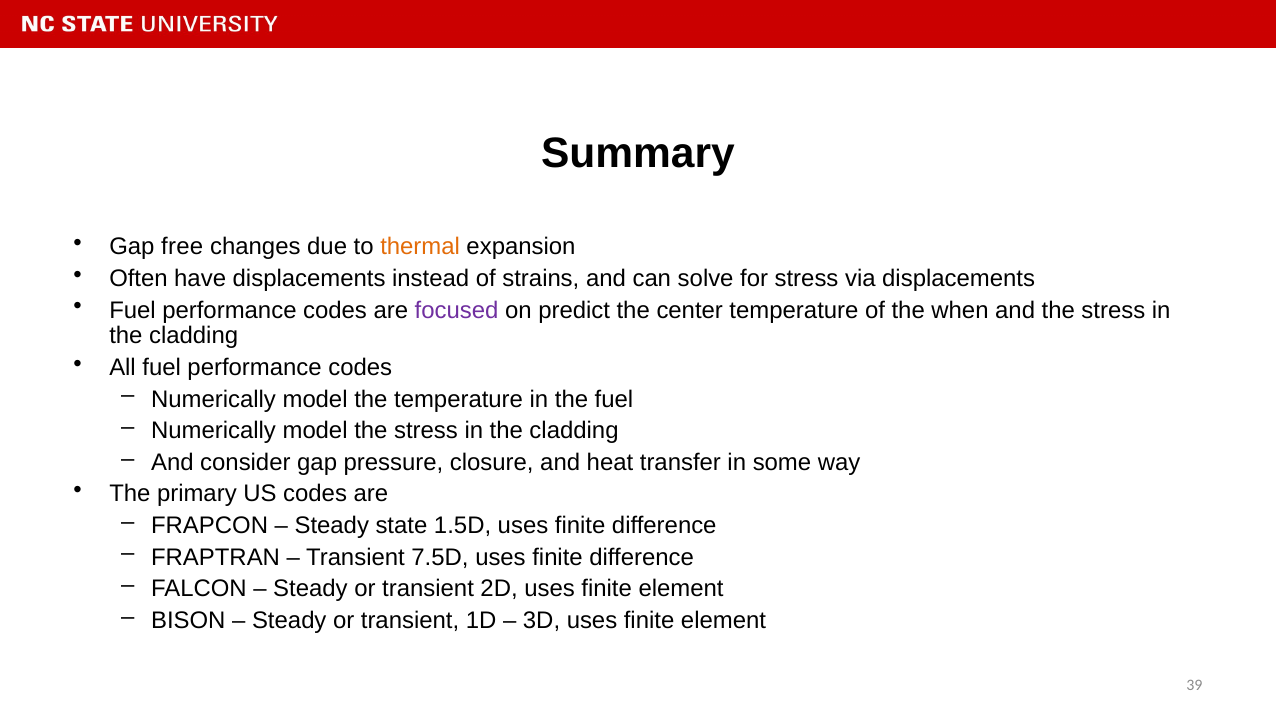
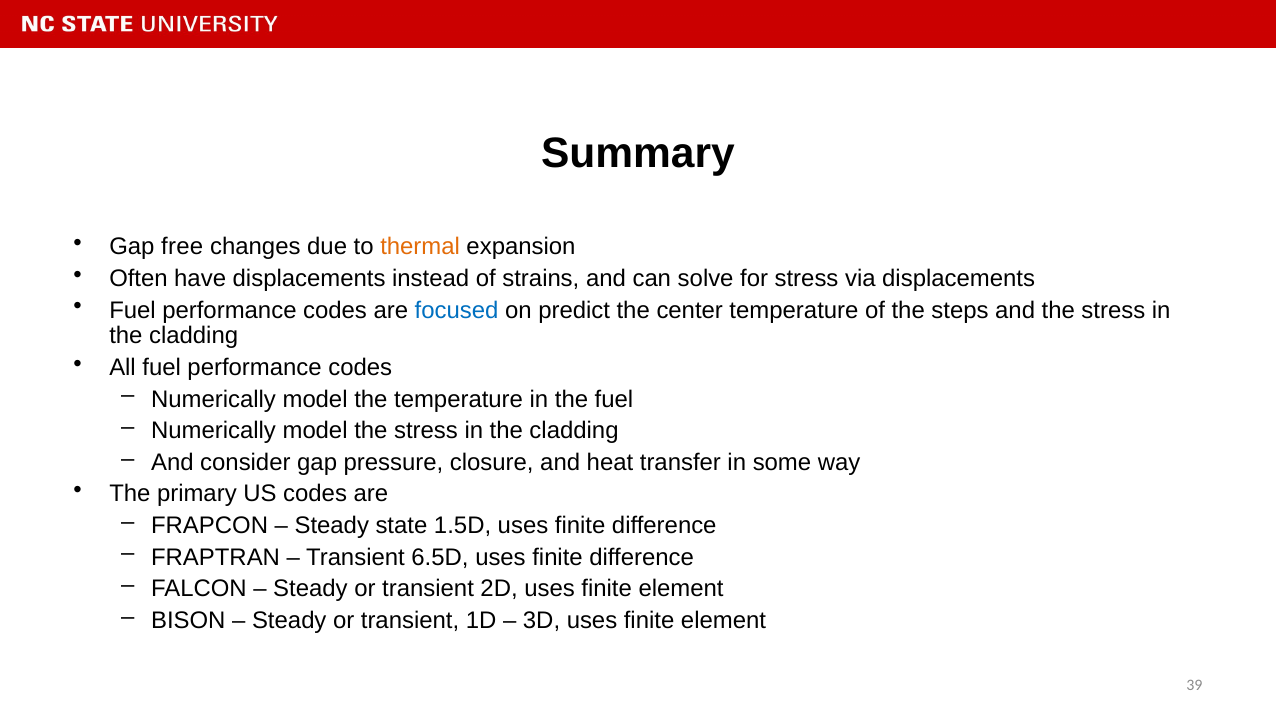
focused colour: purple -> blue (457, 310)
when: when -> steps (960, 310)
7.5D: 7.5D -> 6.5D (440, 557)
